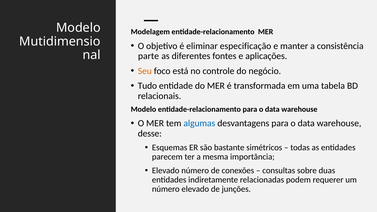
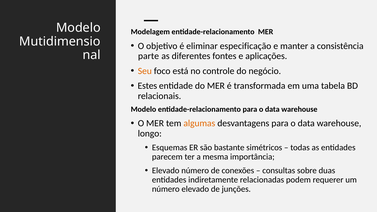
Tudo: Tudo -> Estes (147, 86)
algumas colour: blue -> orange (199, 123)
desse: desse -> longo (150, 134)
